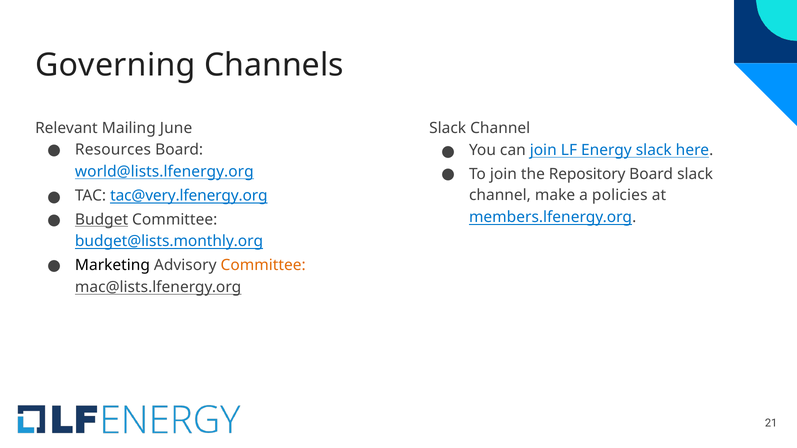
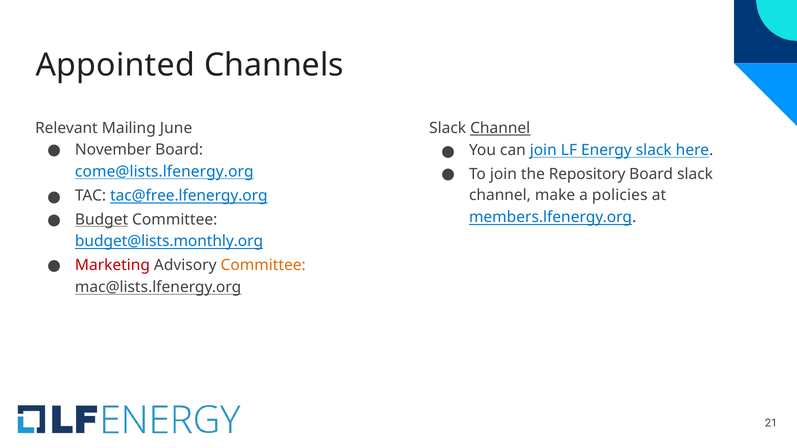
Governing: Governing -> Appointed (115, 65)
Channel underline: none -> present (500, 128)
Resources: Resources -> November (113, 150)
world@lists.lfenergy.org: world@lists.lfenergy.org -> come@lists.lfenergy.org (164, 172)
tac@very.lfenergy.org: tac@very.lfenergy.org -> tac@free.lfenergy.org (189, 196)
Marketing colour: black -> red (112, 265)
